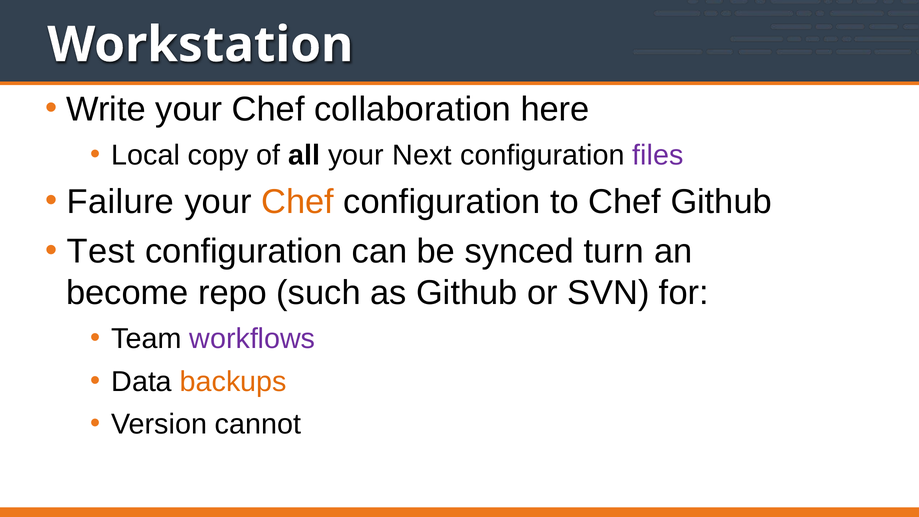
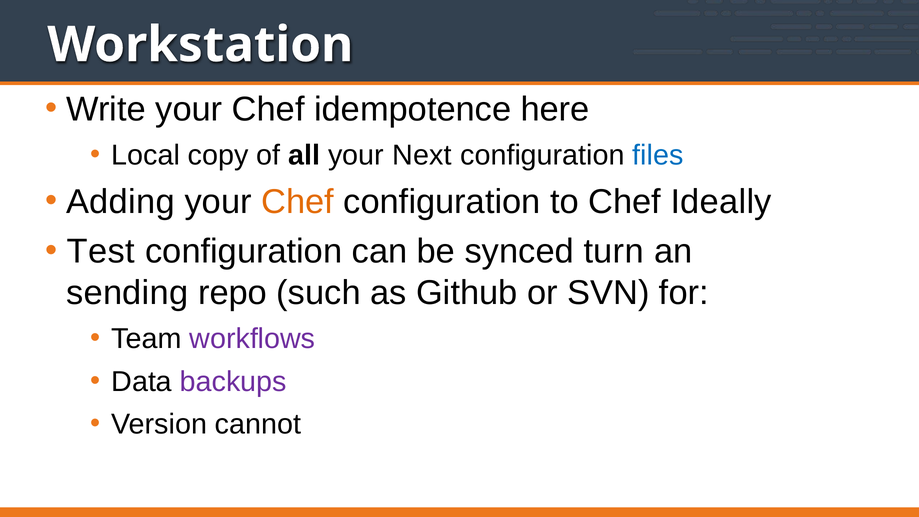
collaboration: collaboration -> idempotence (413, 109)
files colour: purple -> blue (658, 155)
Failure: Failure -> Adding (121, 202)
Chef Github: Github -> Ideally (721, 202)
become: become -> sending (127, 293)
backups colour: orange -> purple (233, 382)
